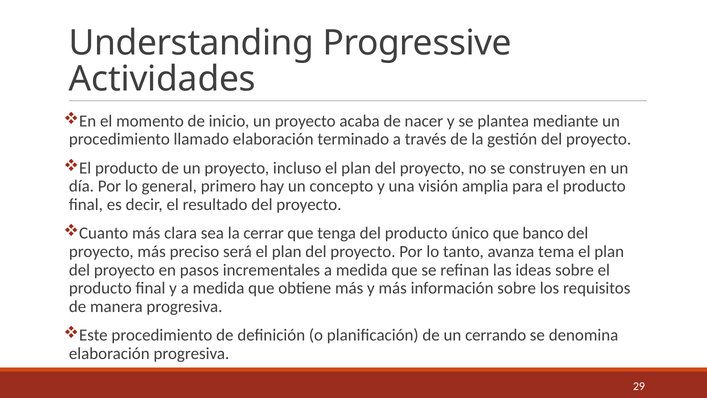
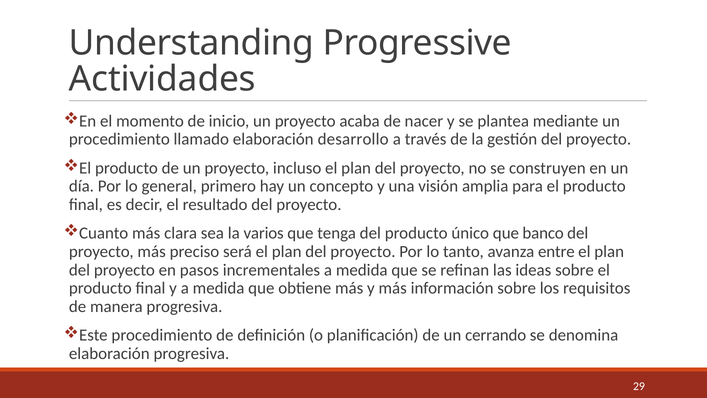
terminado: terminado -> desarrollo (353, 139)
cerrar: cerrar -> varios (264, 233)
tema: tema -> entre (556, 251)
